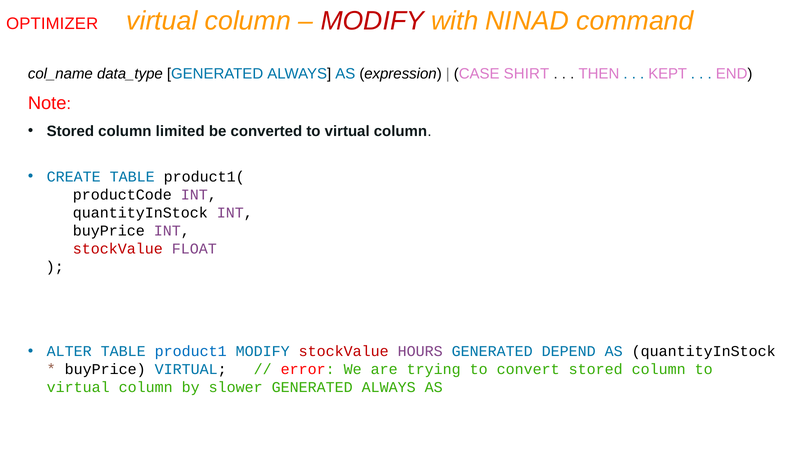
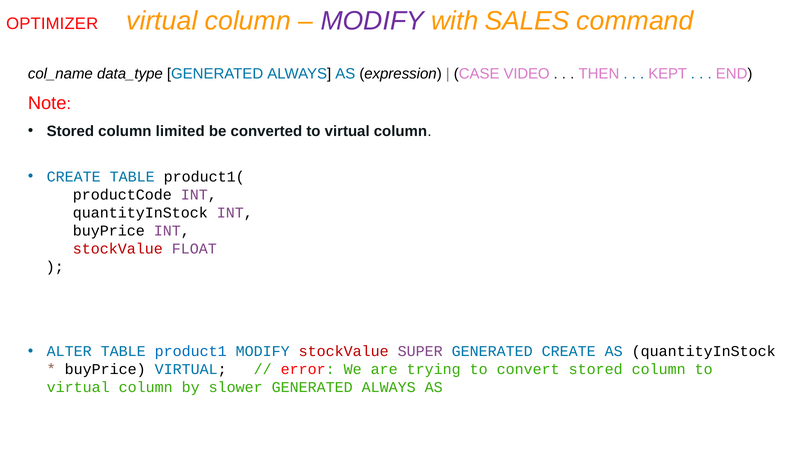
MODIFY colour: red -> purple (372, 21)
NINAD: NINAD -> SALES (527, 21)
SHIRT: SHIRT -> VIDEO (527, 74)
HOURS: HOURS -> SUPER (420, 351)
GENERATED DEPEND: DEPEND -> CREATE (569, 351)
